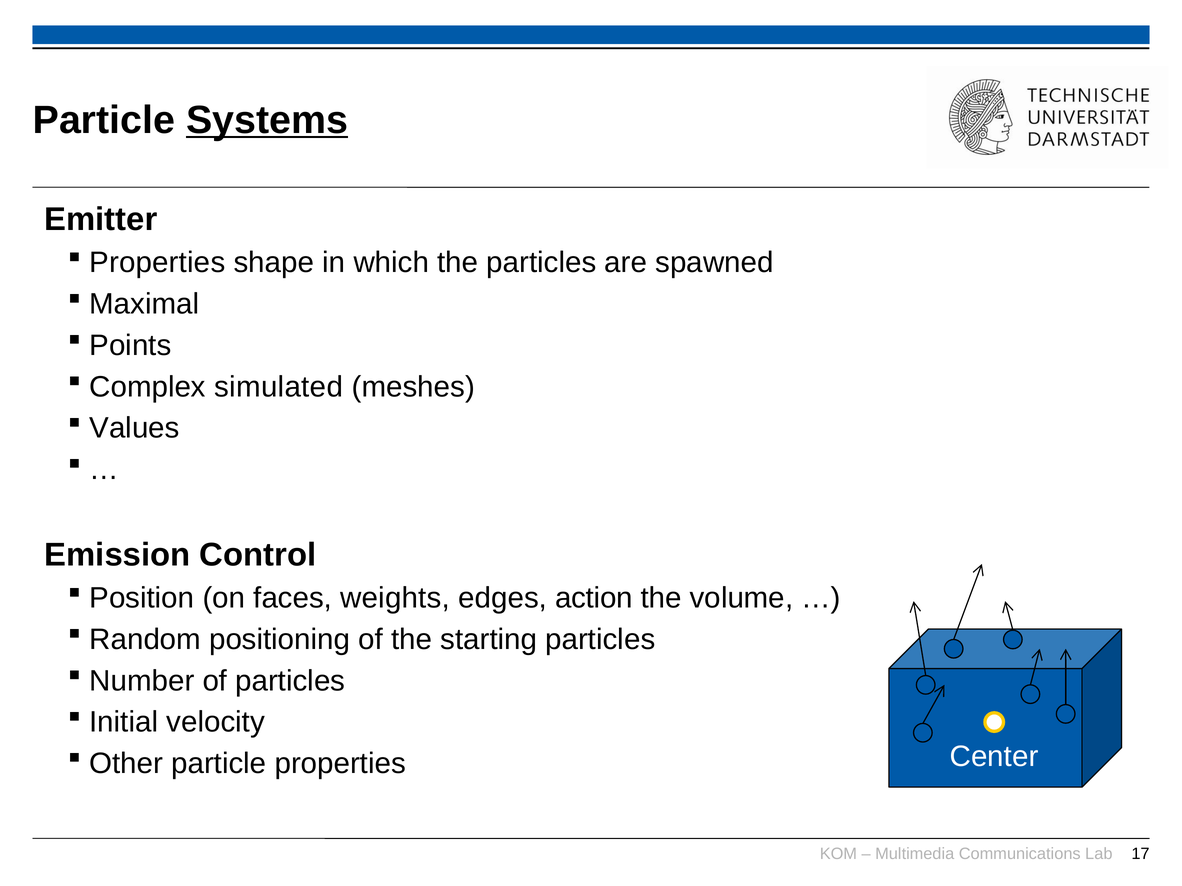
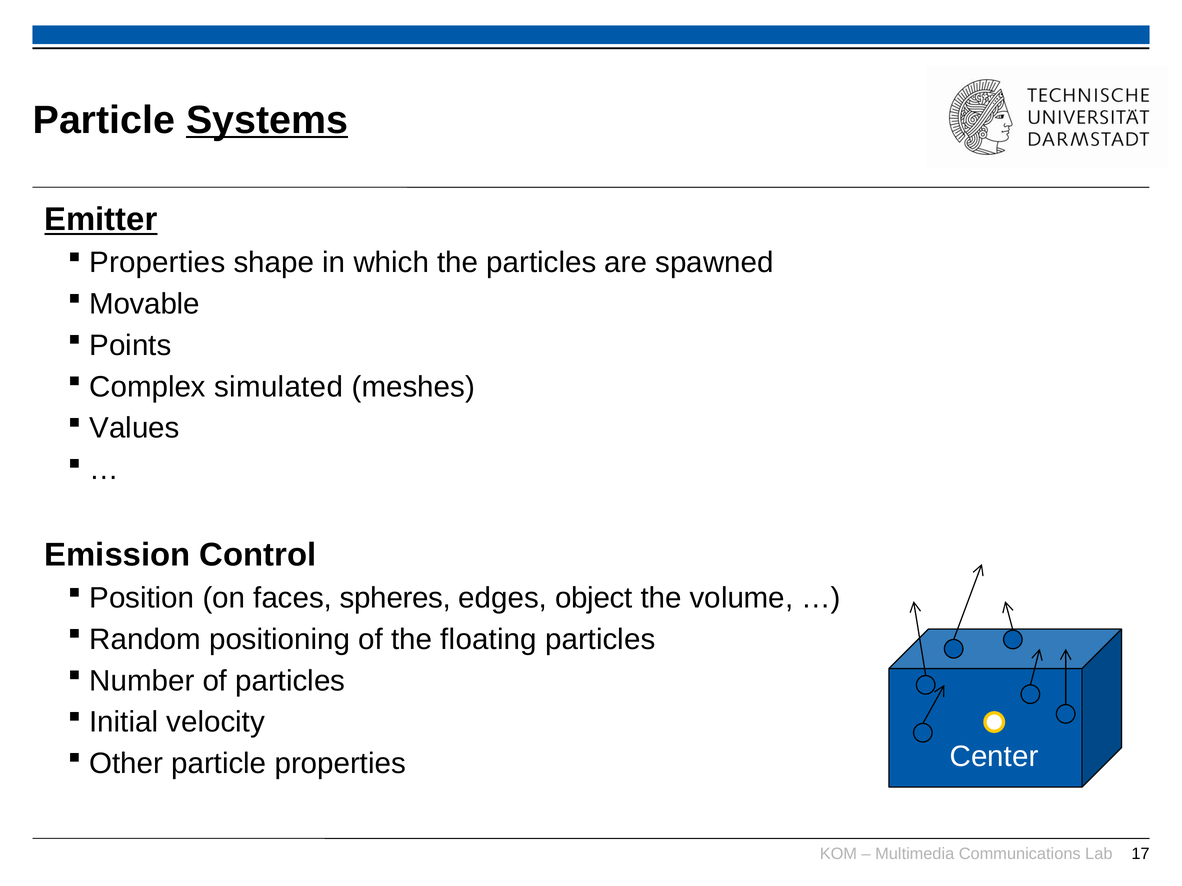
Emitter underline: none -> present (101, 220)
Maximal: Maximal -> Movable (144, 304)
weights: weights -> spheres (395, 598)
action: action -> object (594, 598)
starting: starting -> floating (489, 640)
